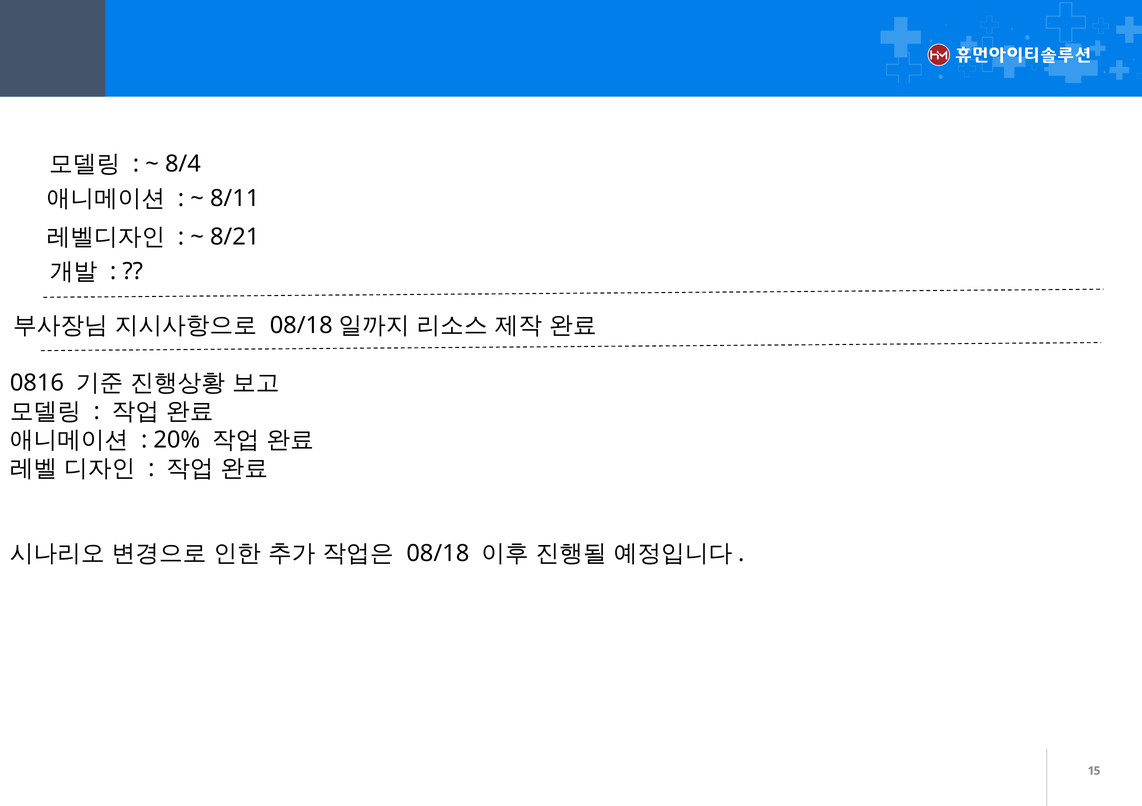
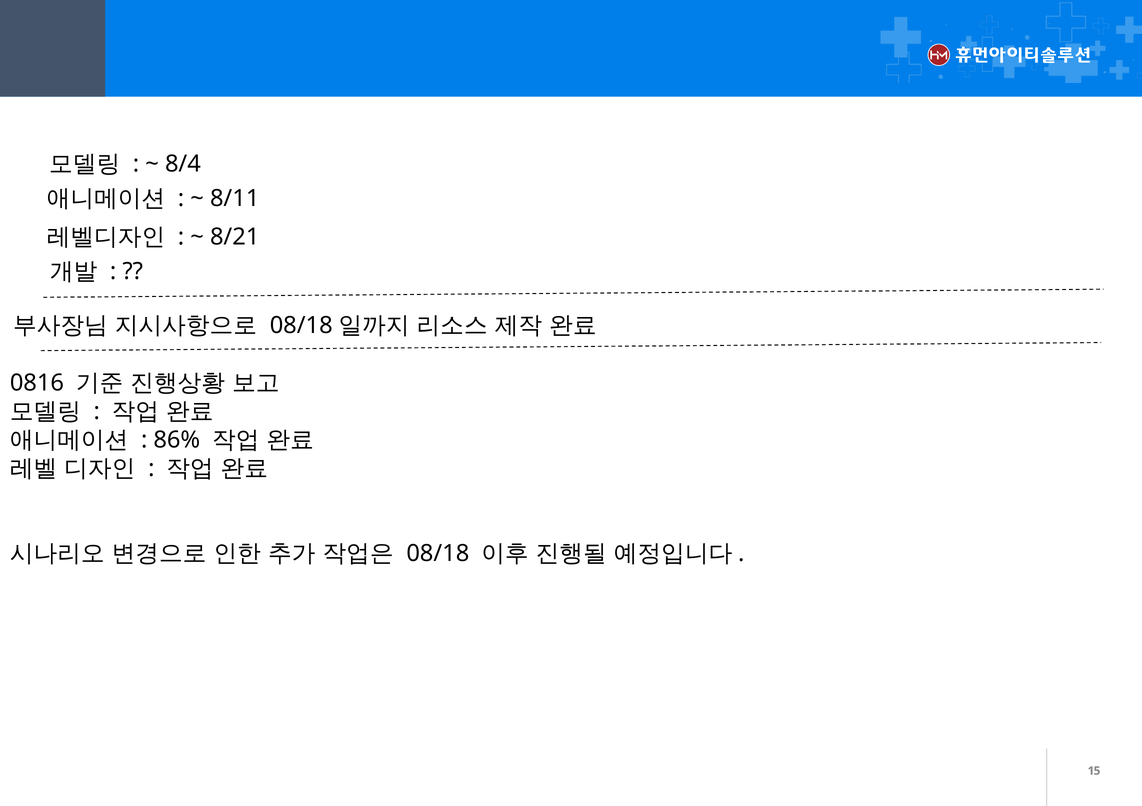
20%: 20% -> 86% (177, 440)
